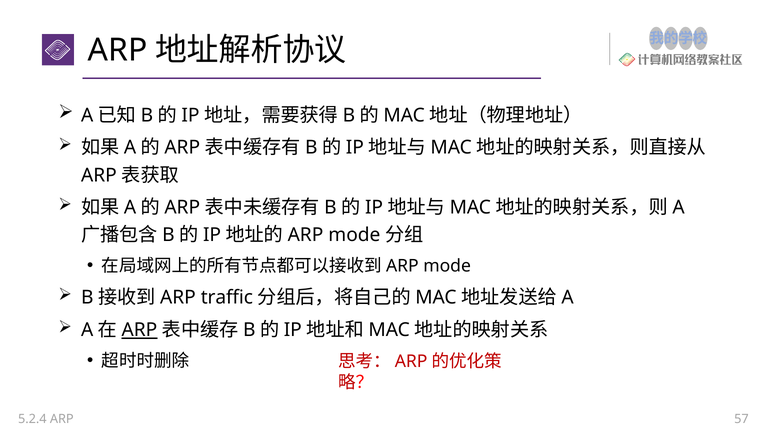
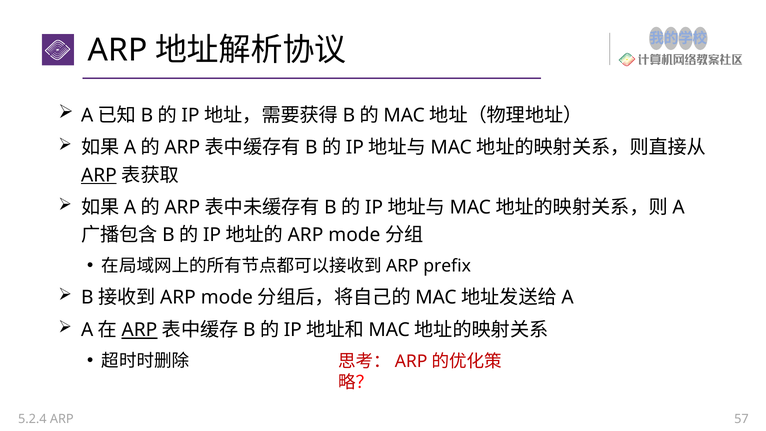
ARP underline: none -> present (99, 175)
mode: mode -> prefix (447, 266)
traffic: traffic -> mode (227, 298)
